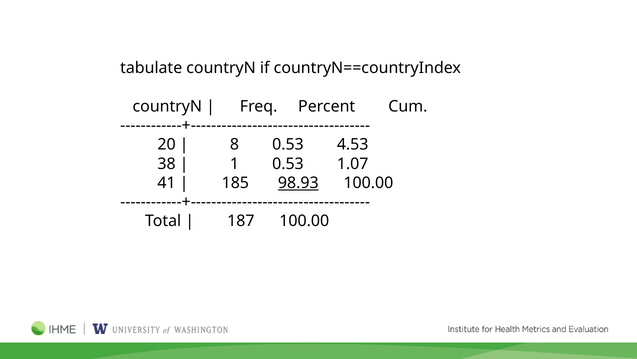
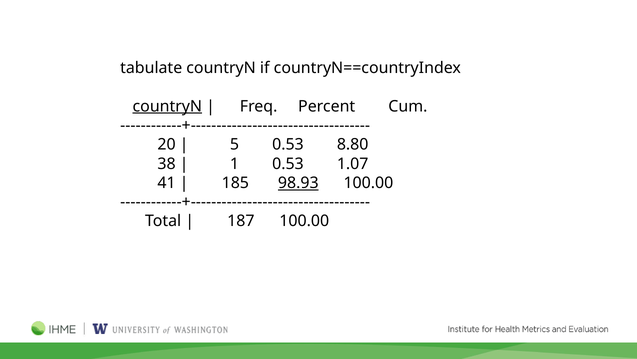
countryN underline: none -> present (167, 106)
8: 8 -> 5 (235, 144)
4.53: 4.53 -> 8.80 (353, 144)
